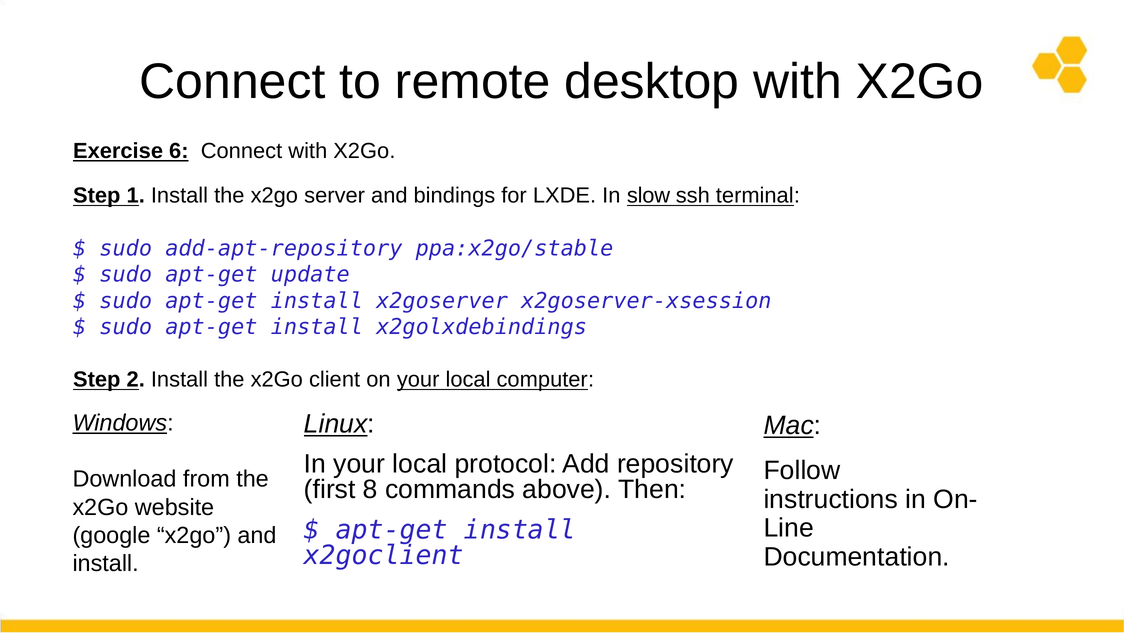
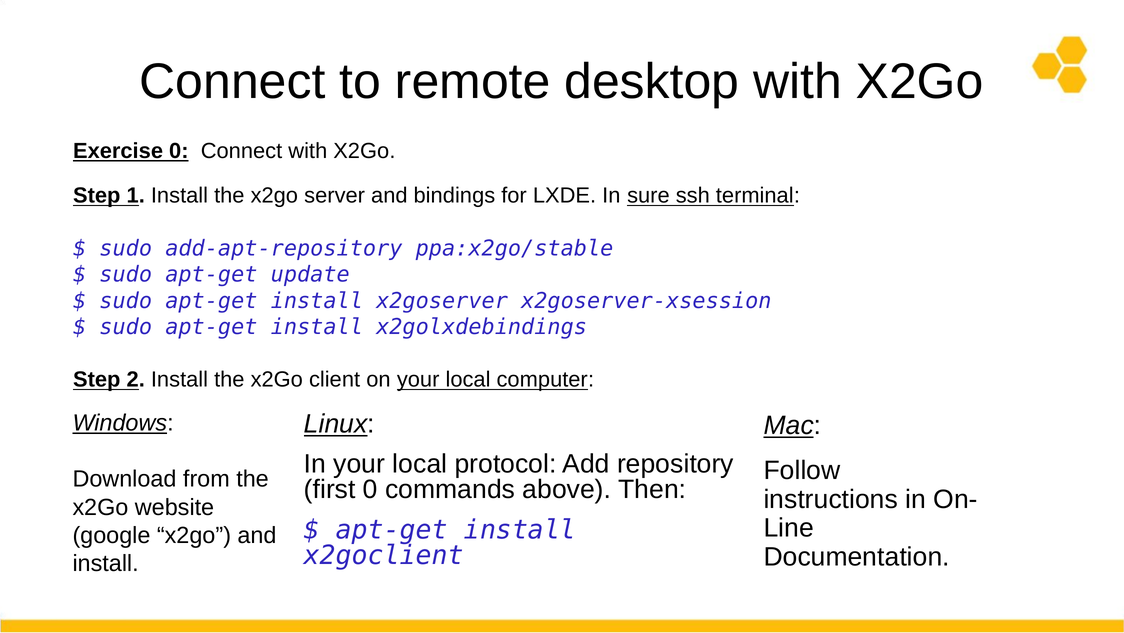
Exercise 6: 6 -> 0 (179, 151)
slow: slow -> sure (648, 196)
first 8: 8 -> 0 (370, 489)
